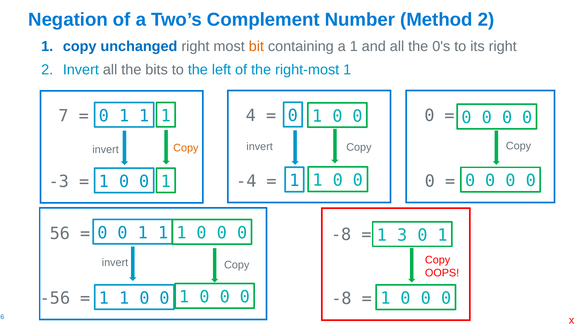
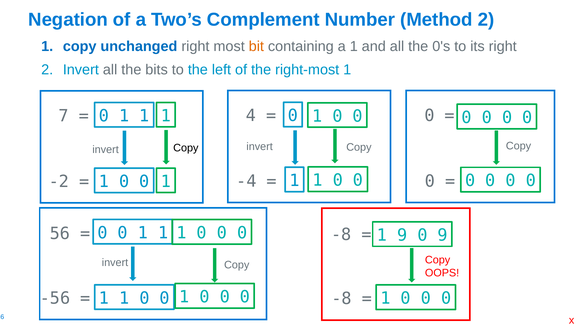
Copy colour: orange -> black (186, 148)
-3: -3 -> -2 (59, 181)
1 3: 3 -> 9 (402, 235)
1: 1 -> 9 (443, 235)
